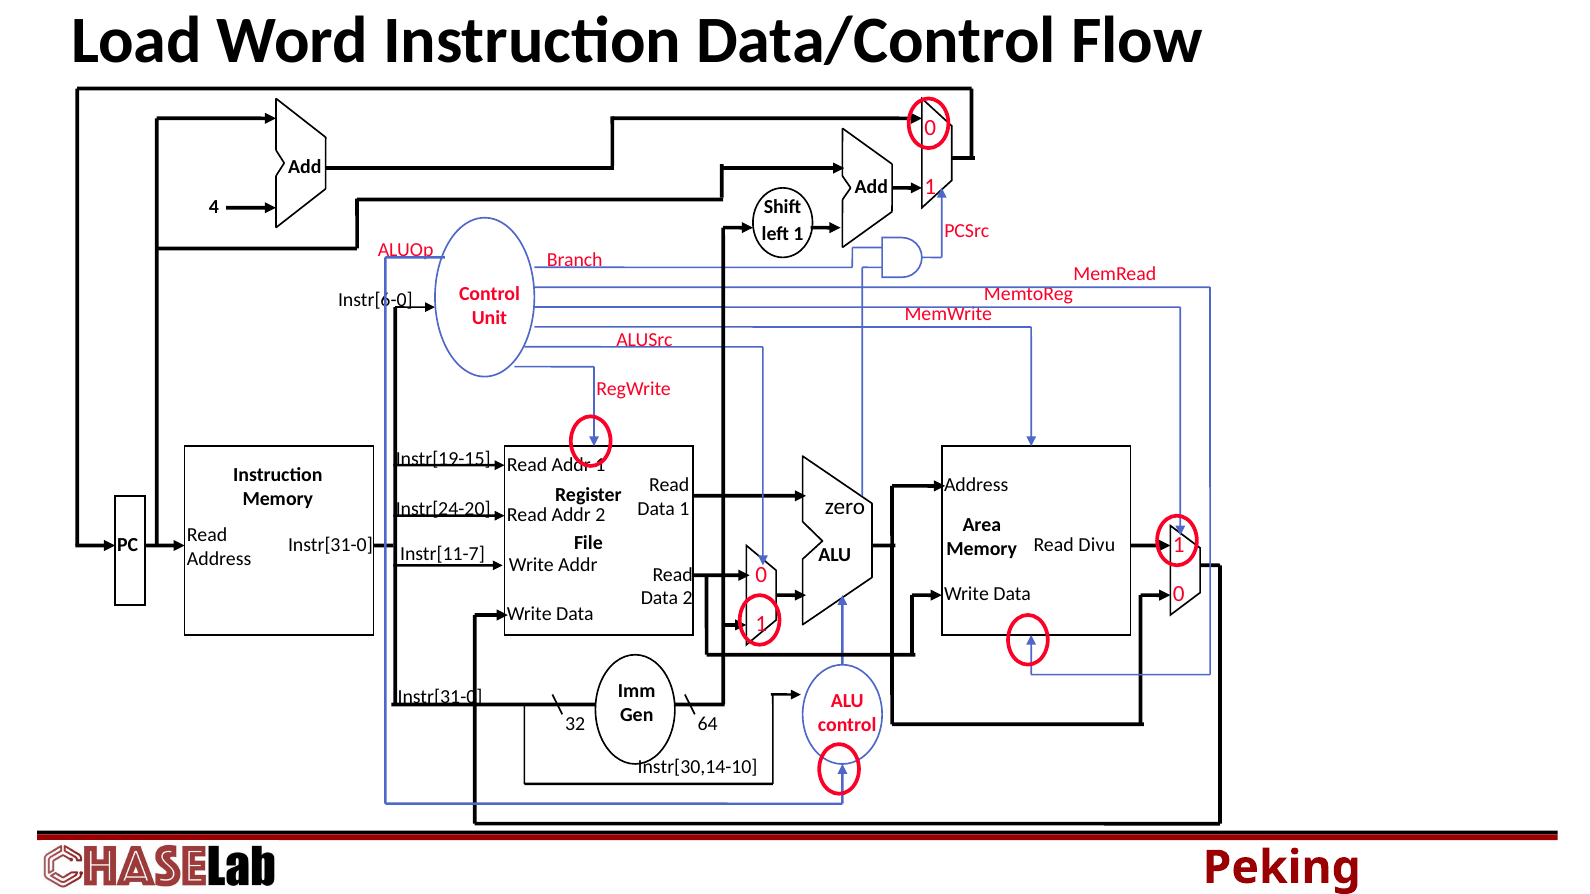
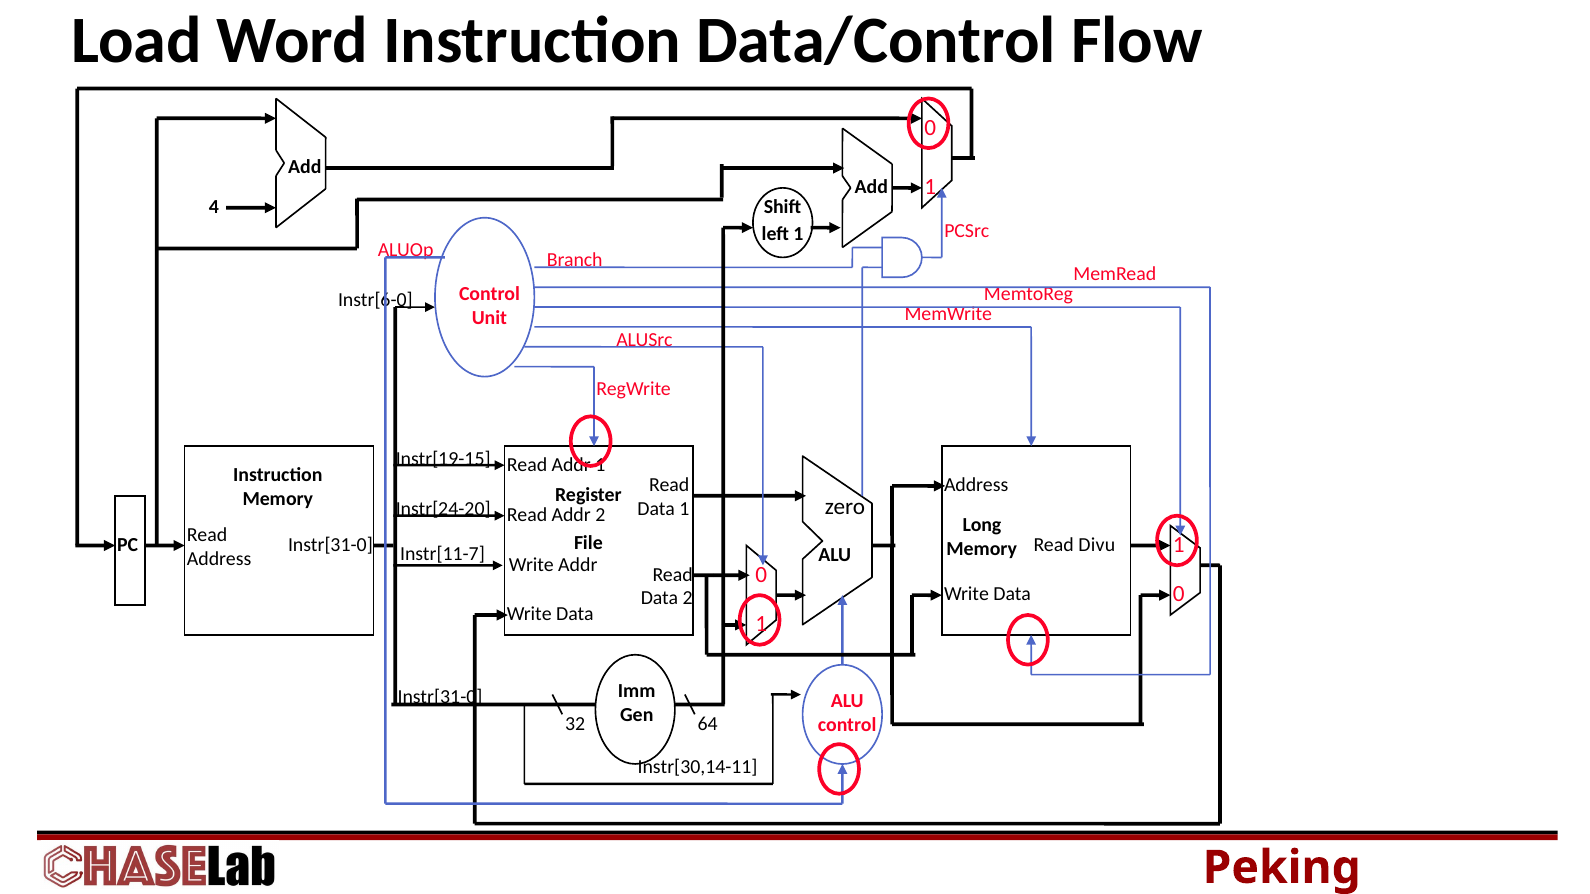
Area: Area -> Long (982, 525)
Instr[30,14-10: Instr[30,14-10 -> Instr[30,14-11 (698, 767)
